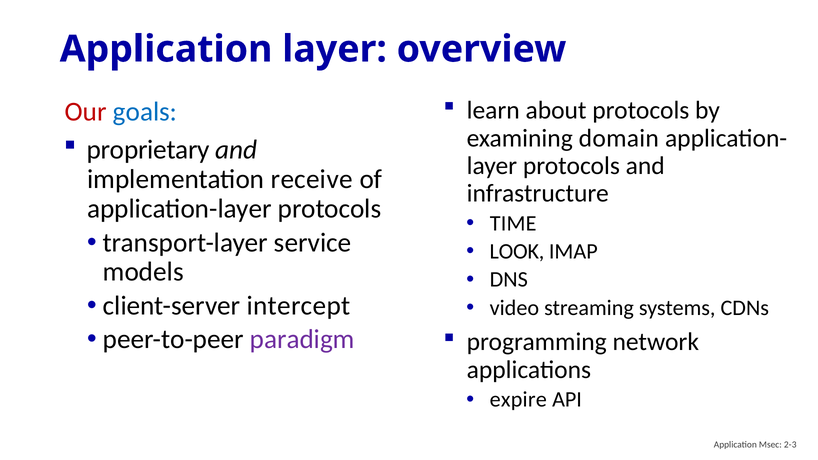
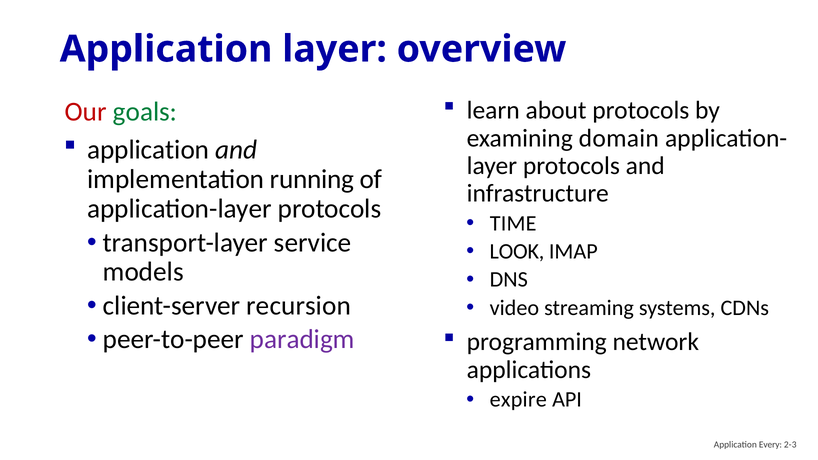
goals colour: blue -> green (145, 112)
proprietary: proprietary -> application (148, 150)
receive: receive -> running (312, 179)
intercept: intercept -> recursion (299, 306)
Msec: Msec -> Every (770, 445)
